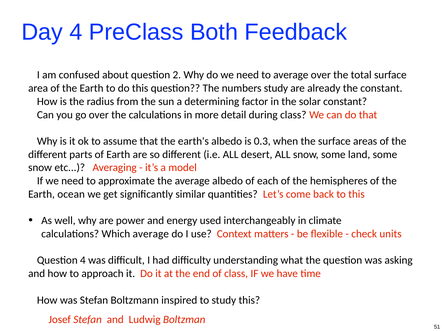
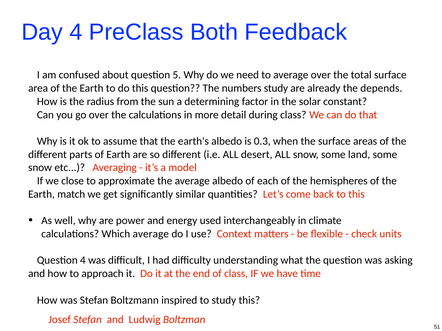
2: 2 -> 5 (177, 75)
the constant: constant -> depends (381, 88)
If we need: need -> close (73, 181)
ocean: ocean -> match (71, 194)
